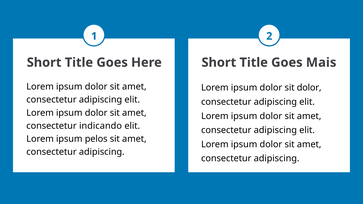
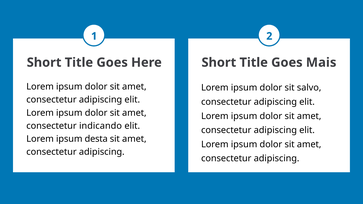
sit dolor: dolor -> salvo (309, 88)
pelos: pelos -> desta (96, 139)
